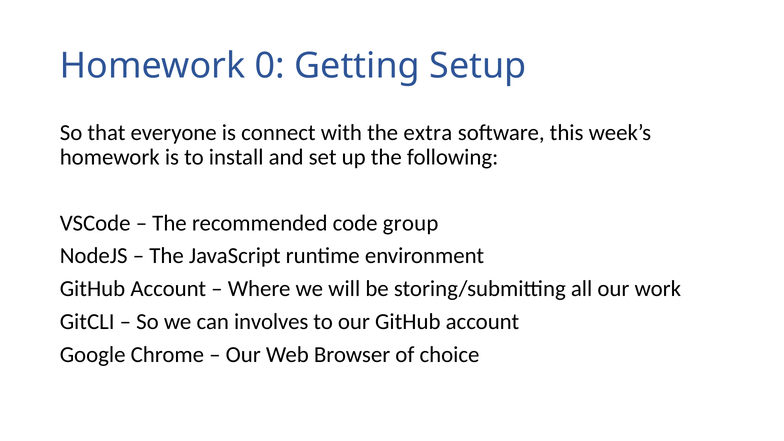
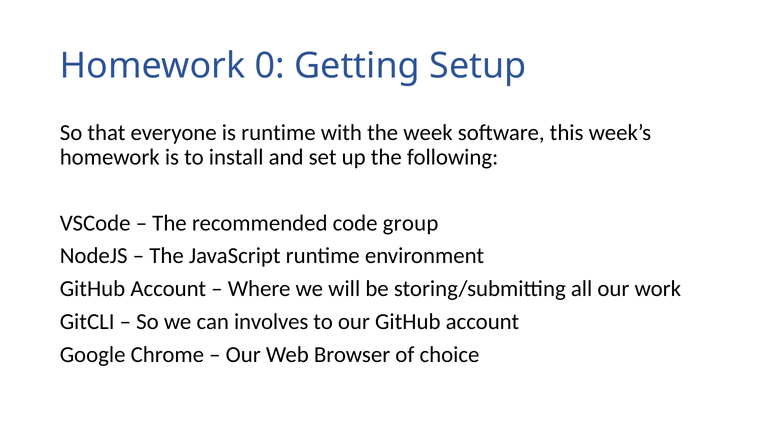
is connect: connect -> runtime (278, 133)
extra: extra -> week (428, 133)
